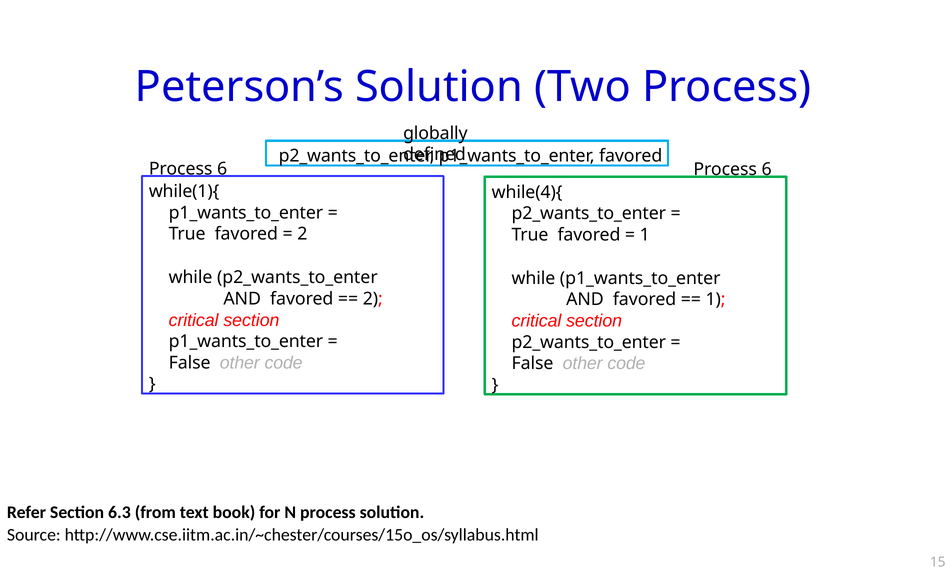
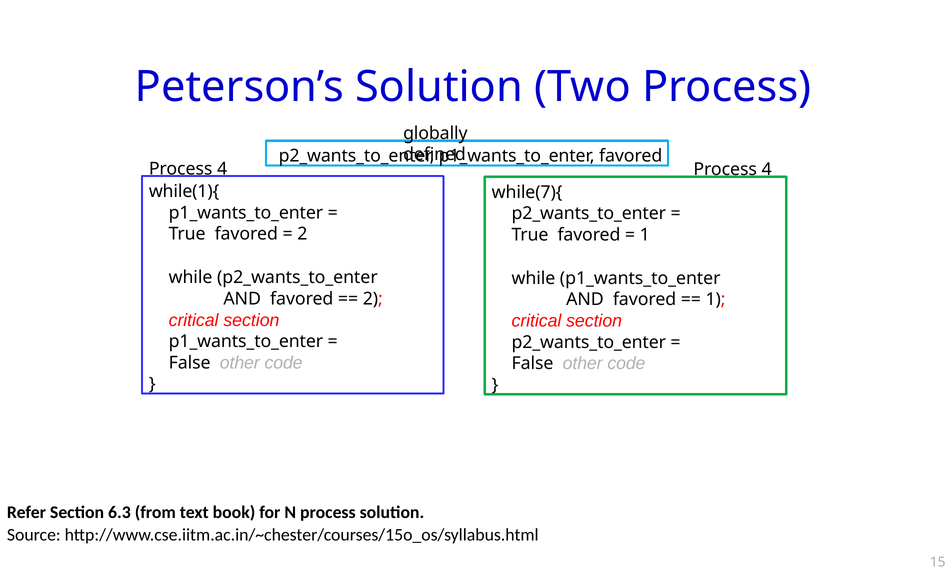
6: 6 -> 4 (222, 169)
6: 6 -> 4 (767, 169)
while(4){: while(4){ -> while(7){ (527, 192)
